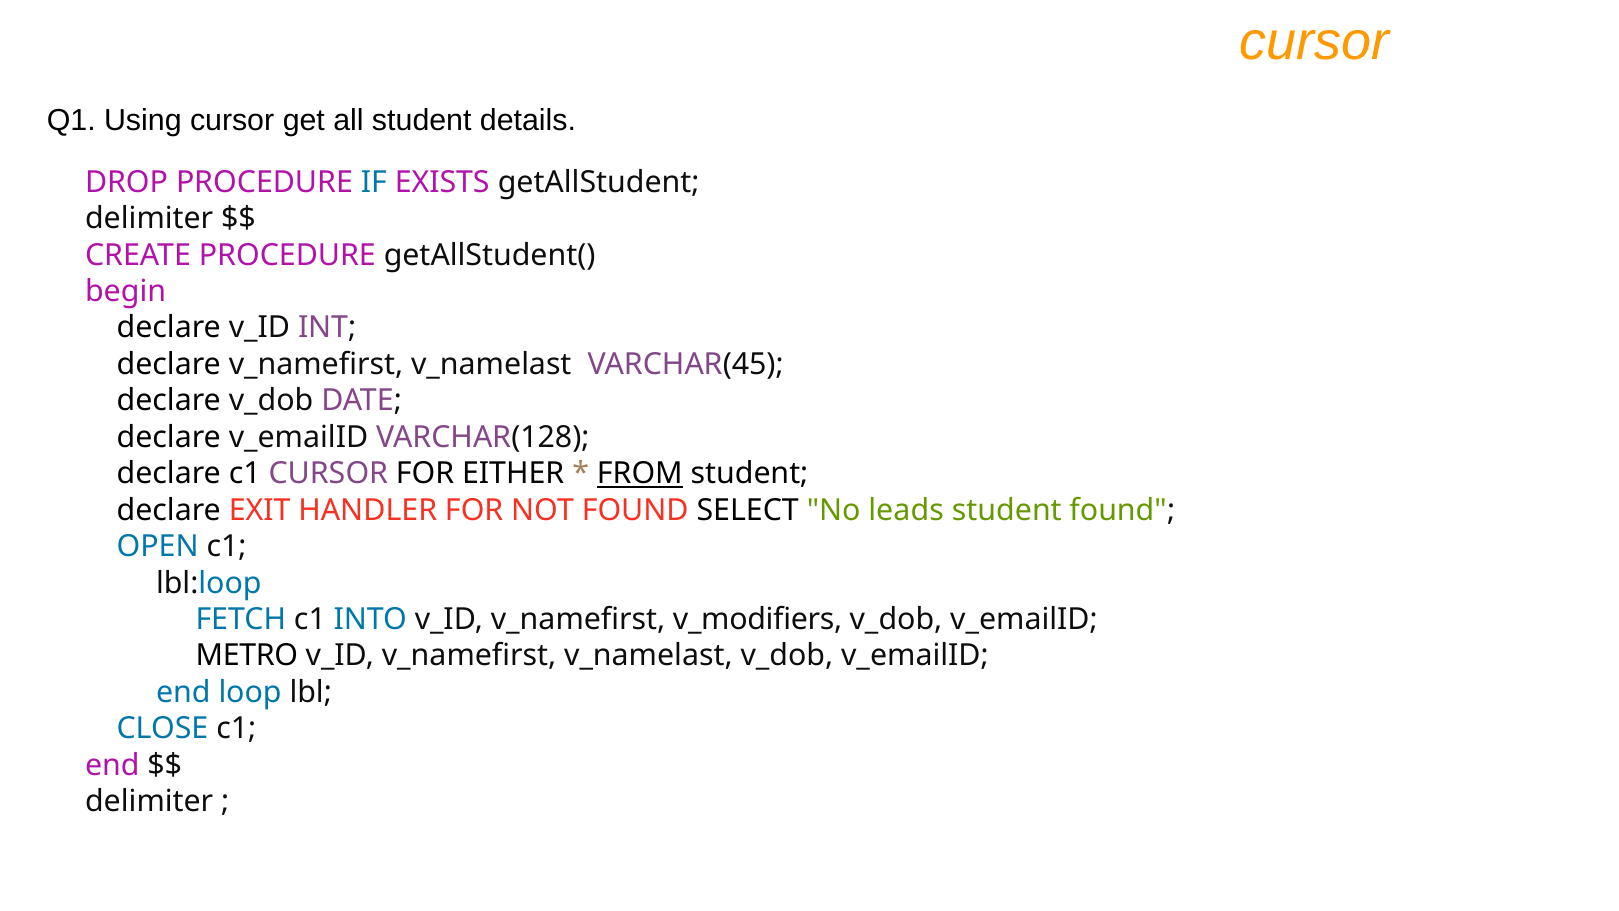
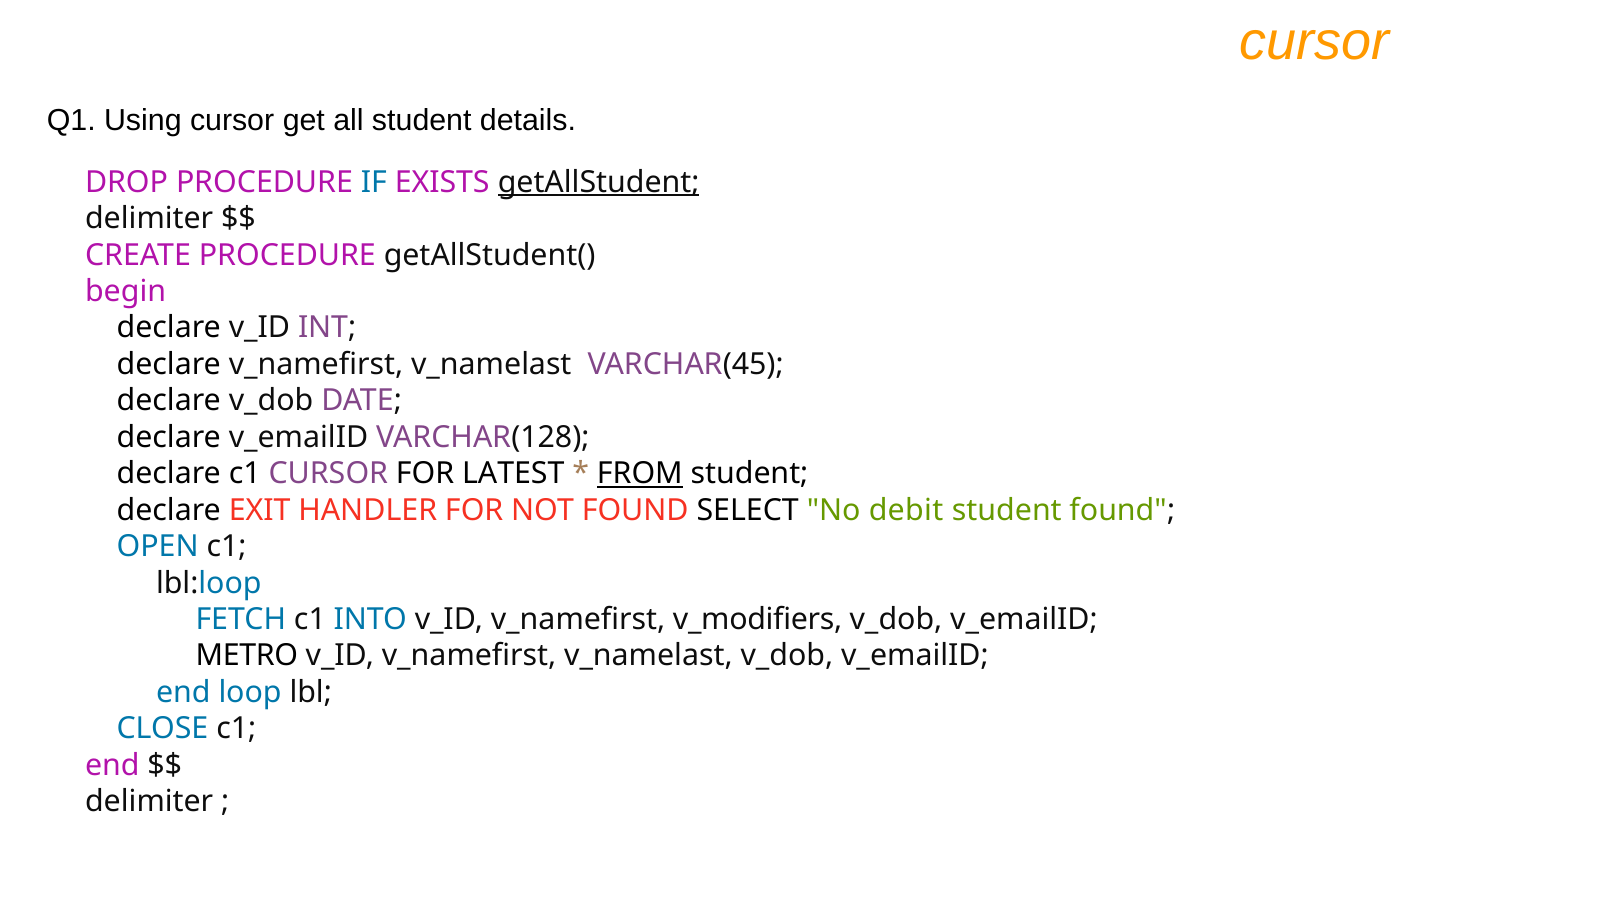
getAllStudent underline: none -> present (599, 182)
EITHER: EITHER -> LATEST (513, 474)
leads: leads -> debit (906, 510)
